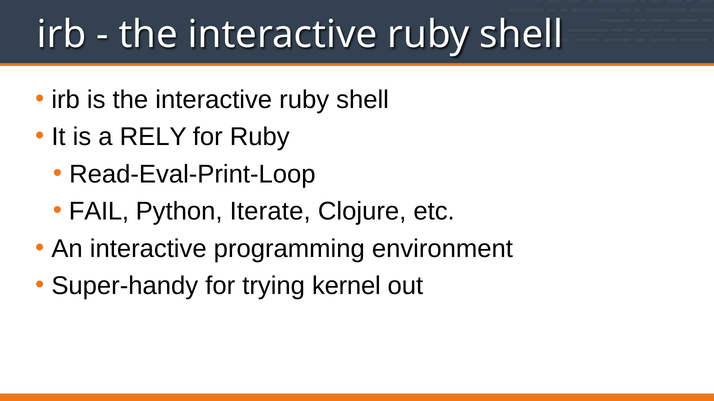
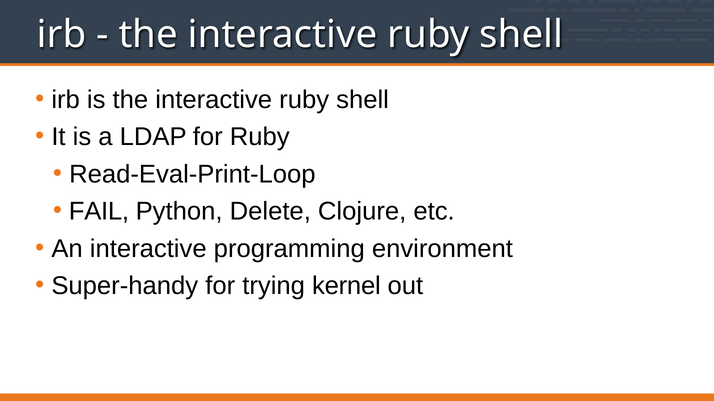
RELY: RELY -> LDAP (153, 137)
Iterate: Iterate -> Delete (270, 212)
